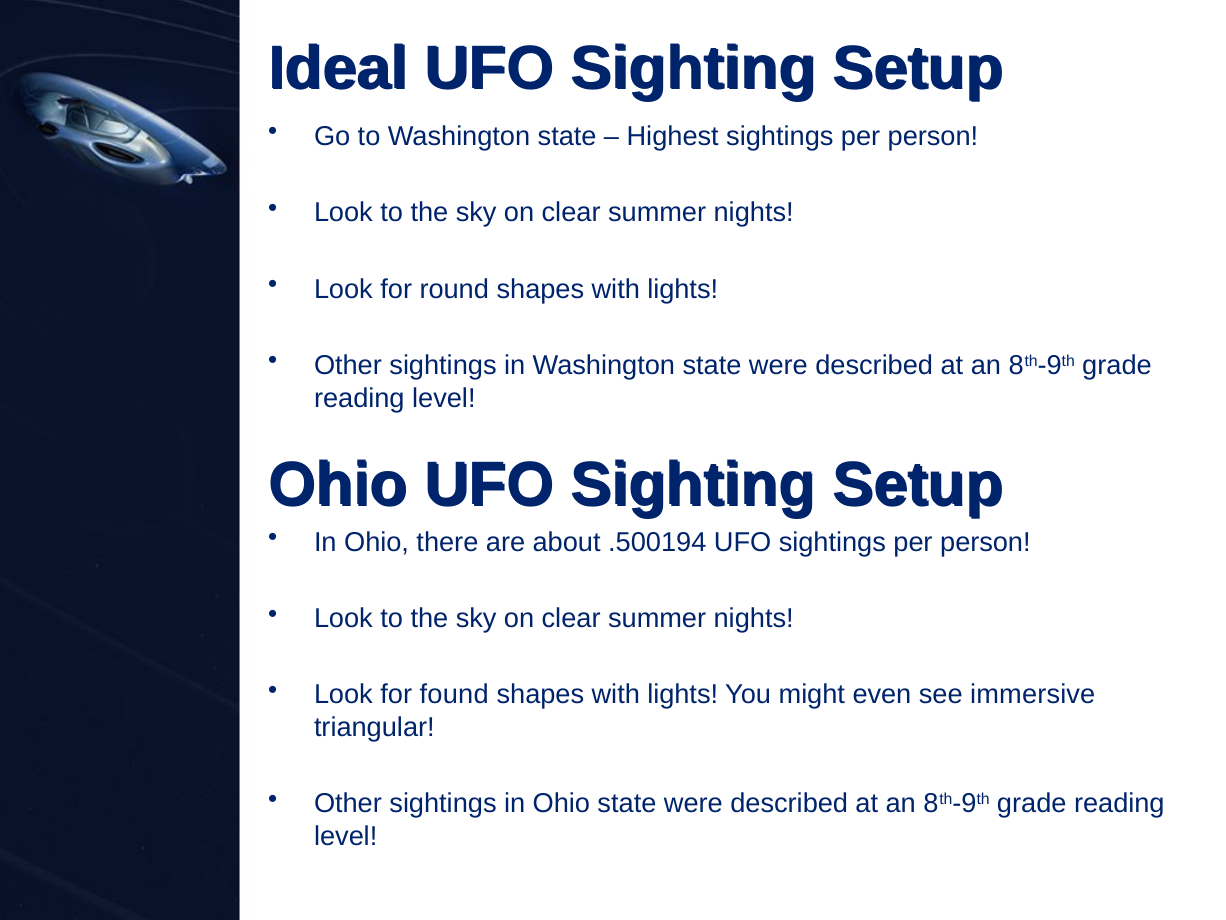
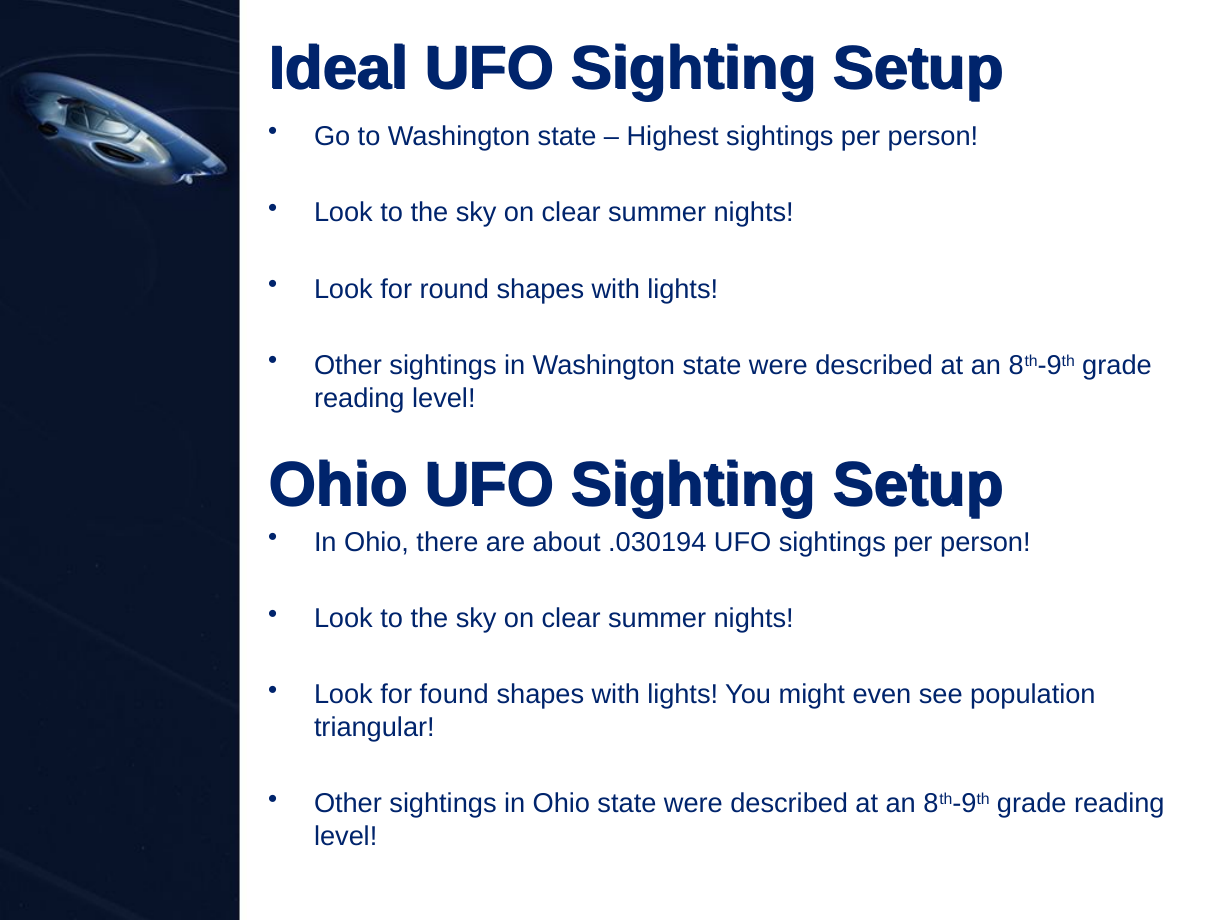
.500194: .500194 -> .030194 (657, 542)
immersive: immersive -> population (1033, 695)
